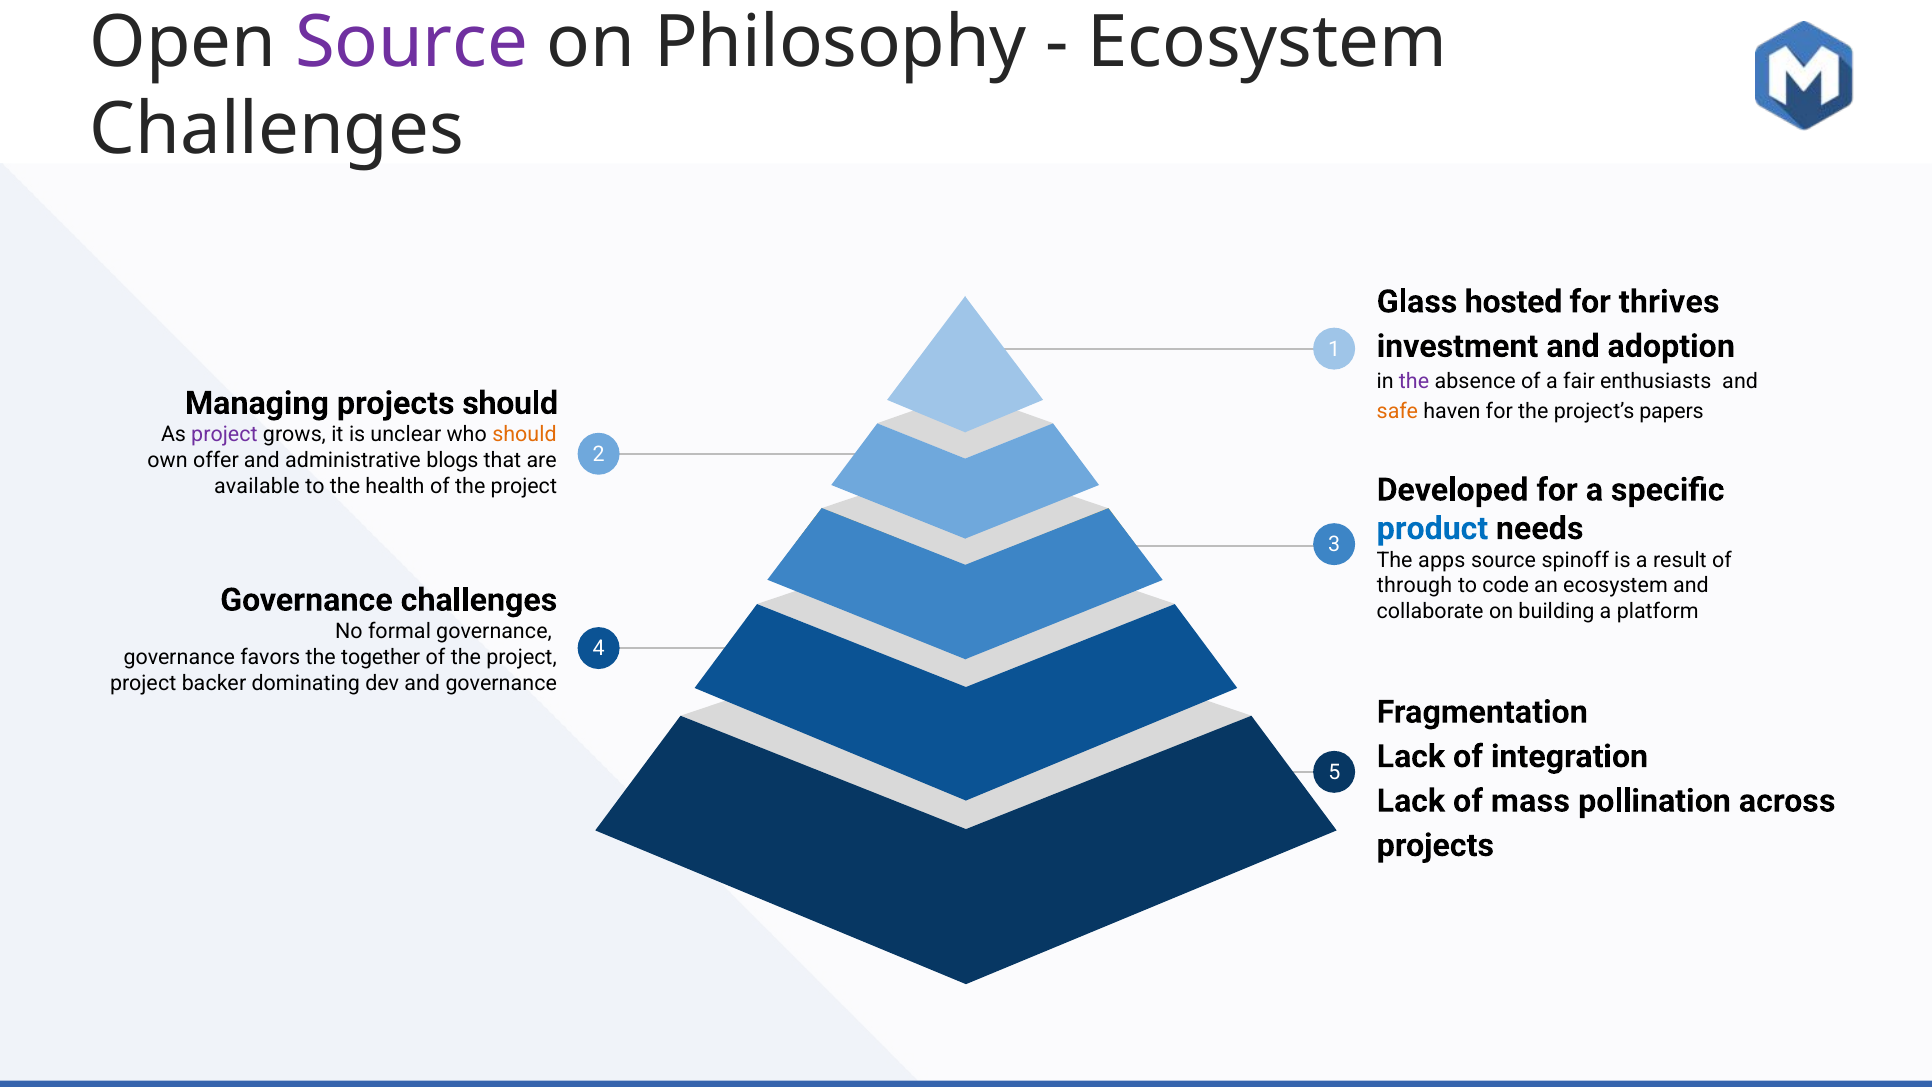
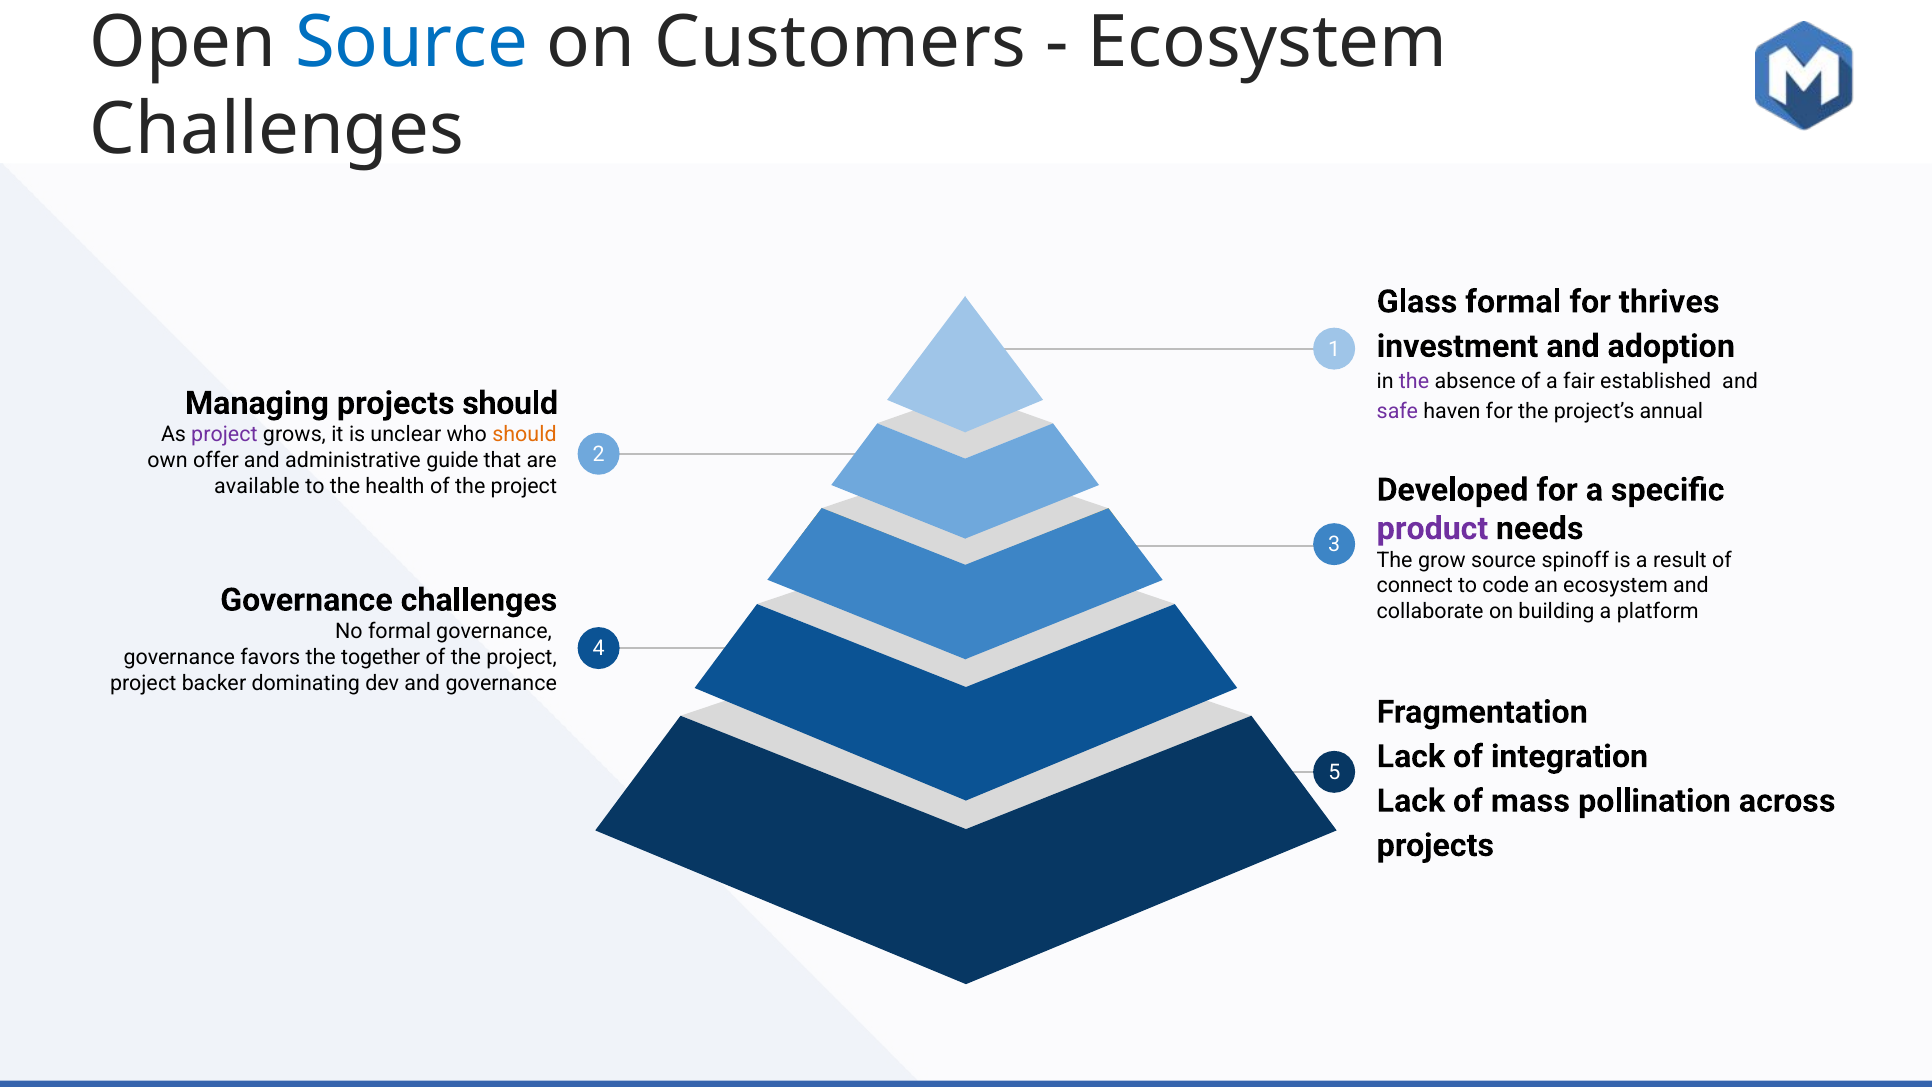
Source colour: purple -> blue (412, 42)
Philosophy: Philosophy -> Customers (840, 42)
Glass hosted: hosted -> formal (1513, 302)
enthusiasts: enthusiasts -> established (1656, 381)
safe colour: orange -> purple (1397, 411)
papers: papers -> annual (1671, 411)
blogs: blogs -> guide (452, 460)
product colour: blue -> purple (1432, 528)
apps: apps -> grow (1442, 560)
through: through -> connect (1415, 586)
